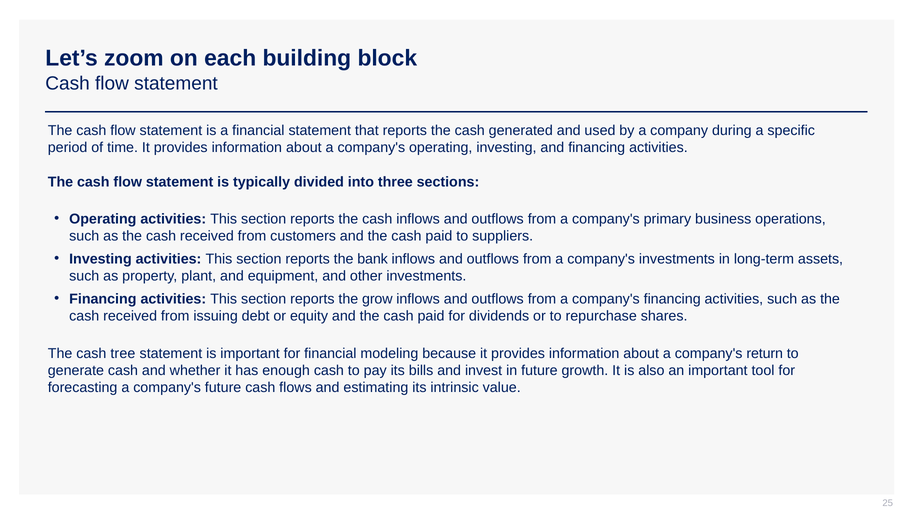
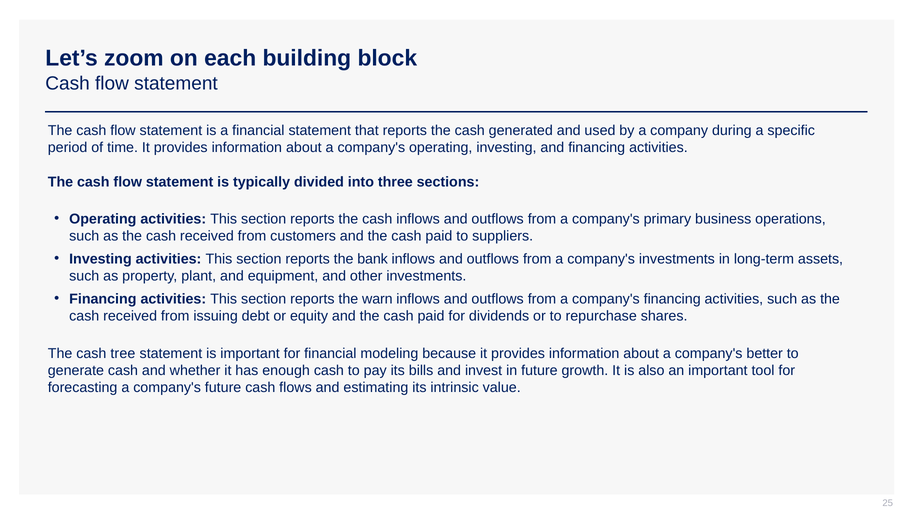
grow: grow -> warn (377, 299)
return: return -> better (765, 353)
